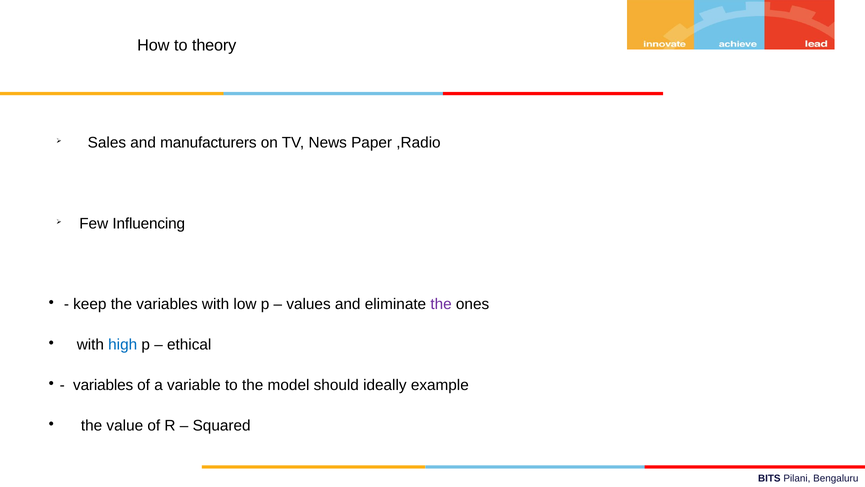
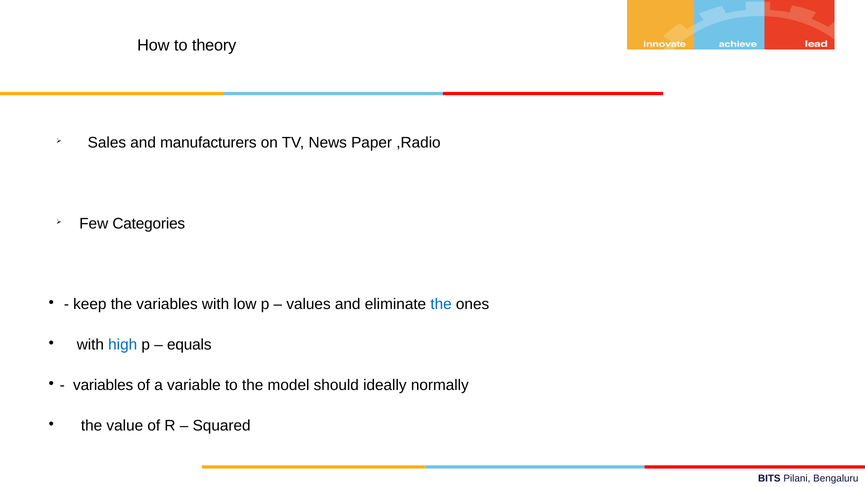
Influencing: Influencing -> Categories (149, 223)
the colour: purple -> blue (441, 304)
ethical: ethical -> equals (189, 344)
example: example -> normally (440, 385)
